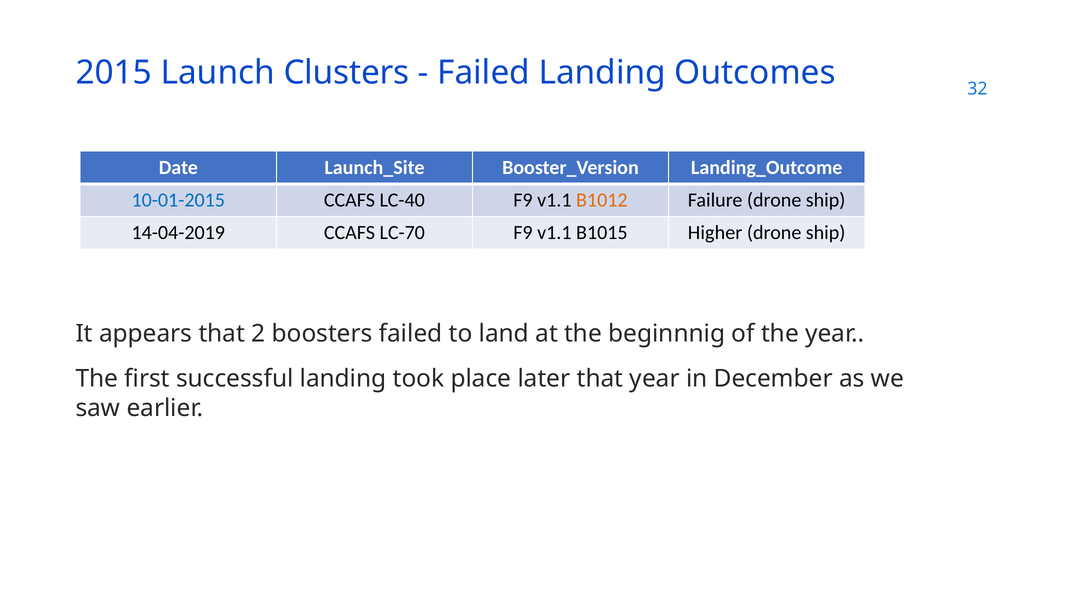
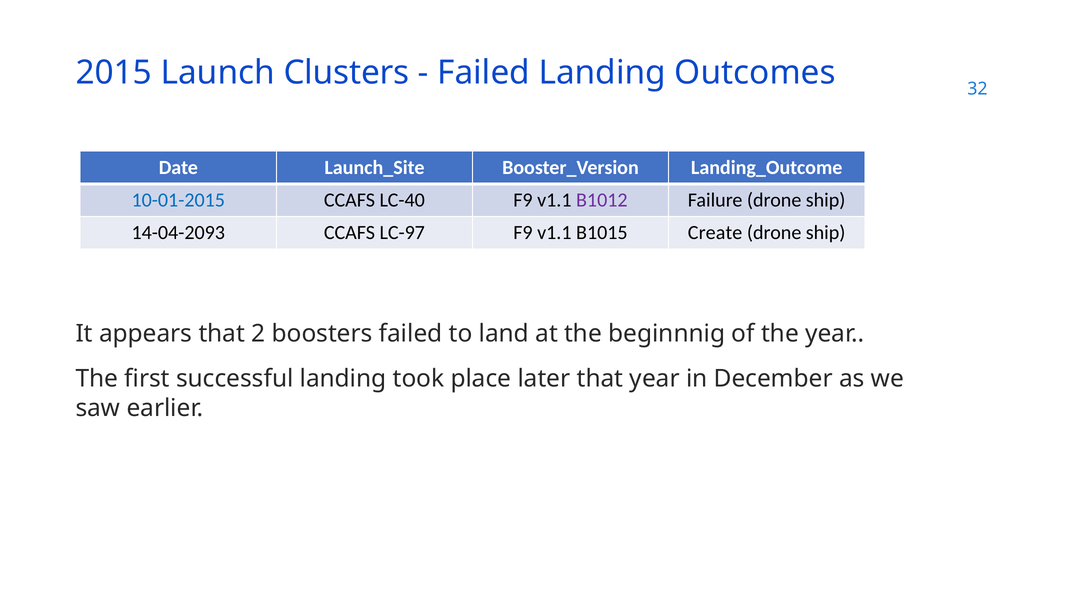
B1012 colour: orange -> purple (602, 200)
14-04-2019: 14-04-2019 -> 14-04-2093 (178, 233)
LC-70: LC-70 -> LC-97 (402, 233)
Higher: Higher -> Create (715, 233)
